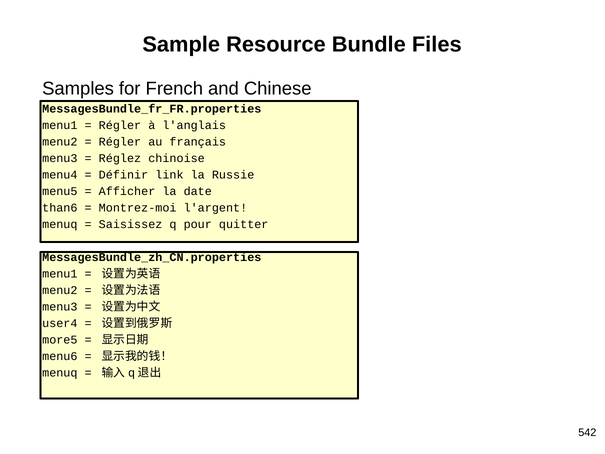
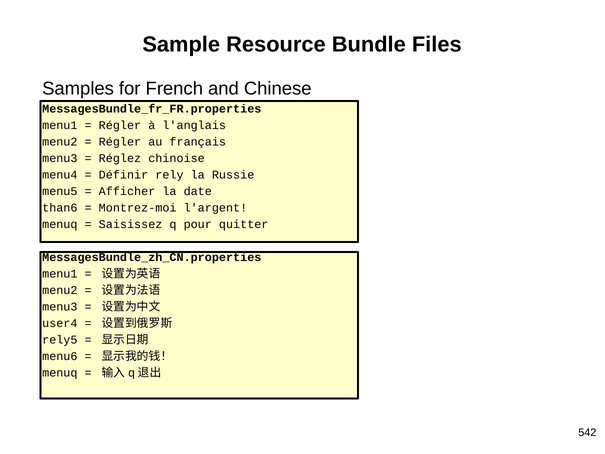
link: link -> rely (169, 175)
more5: more5 -> rely5 (60, 340)
